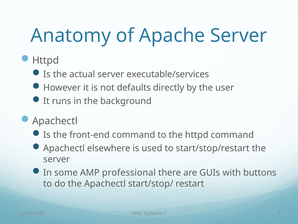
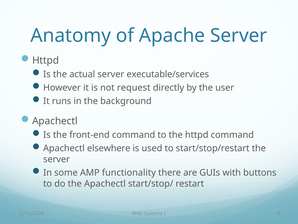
defaults: defaults -> request (134, 88)
professional: professional -> functionality (129, 172)
